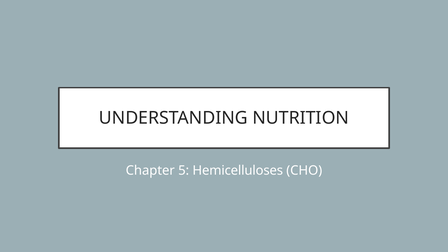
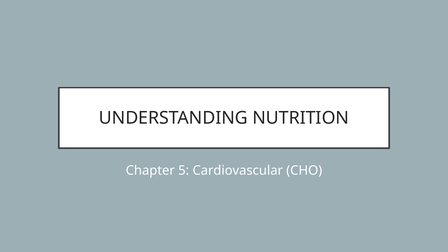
Hemicelluloses: Hemicelluloses -> Cardiovascular (238, 170)
